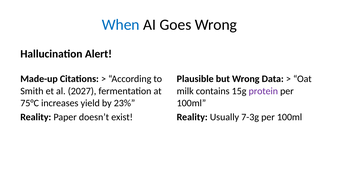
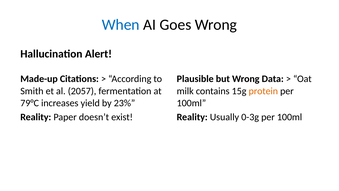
2027: 2027 -> 2057 (82, 91)
protein colour: purple -> orange (263, 91)
75°C: 75°C -> 79°C (30, 103)
7-3g: 7-3g -> 0-3g (250, 117)
